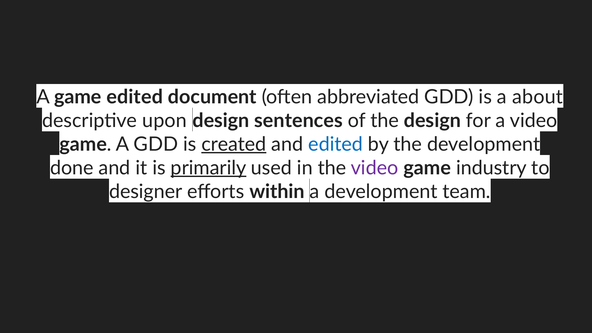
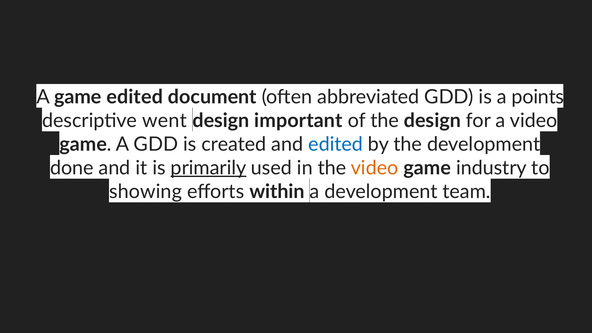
about: about -> points (538, 97)
upon: upon -> went (165, 121)
sentences: sentences -> important (298, 121)
created underline: present -> none (234, 144)
video colour: purple -> orange (375, 168)
designer: designer -> showing (146, 192)
